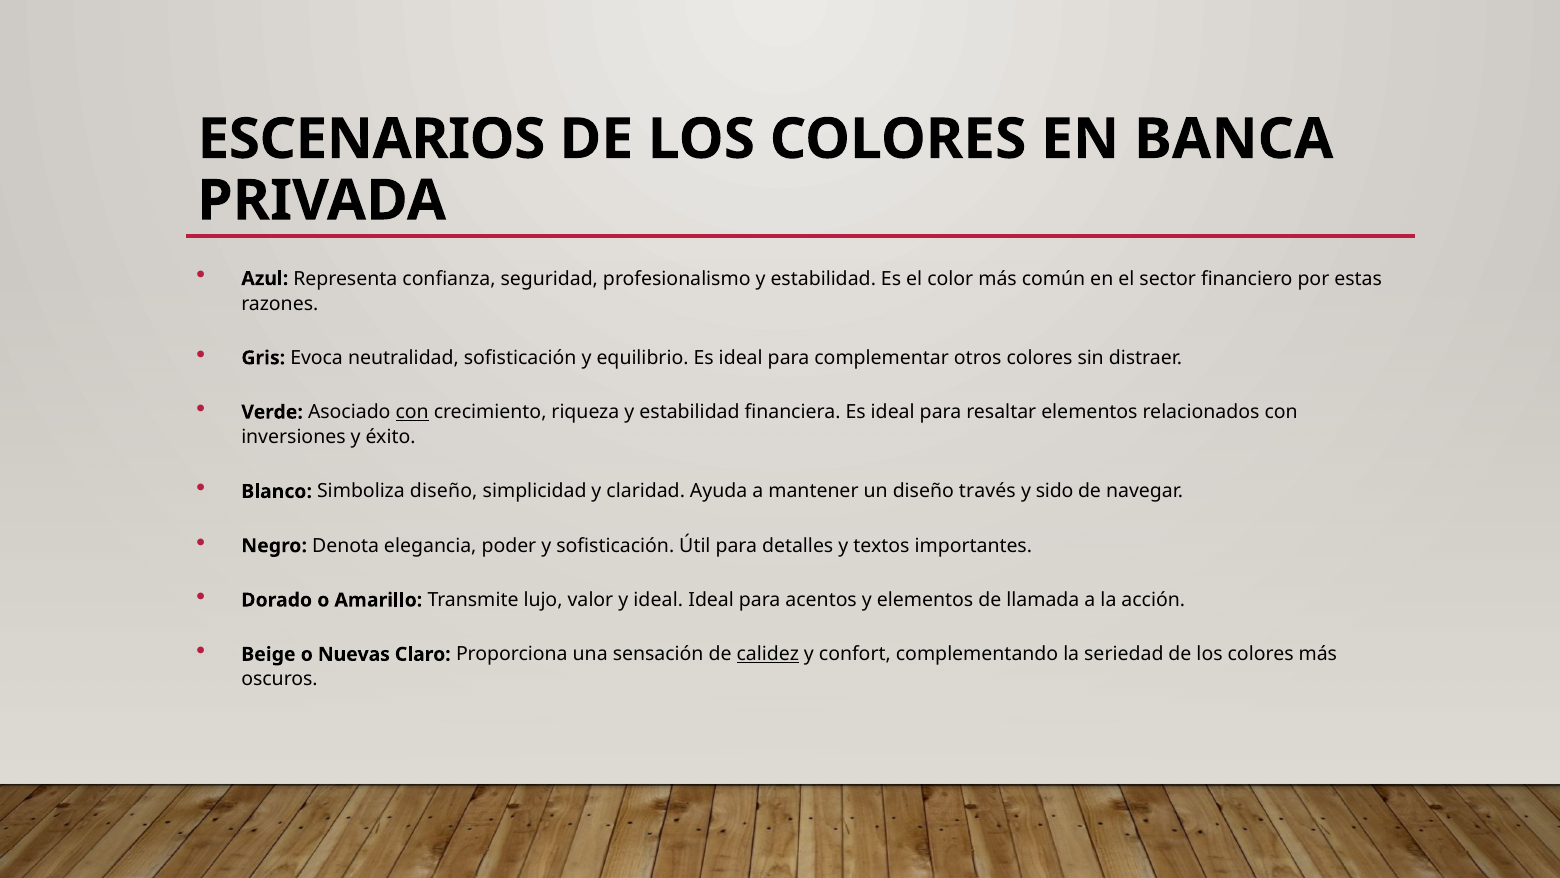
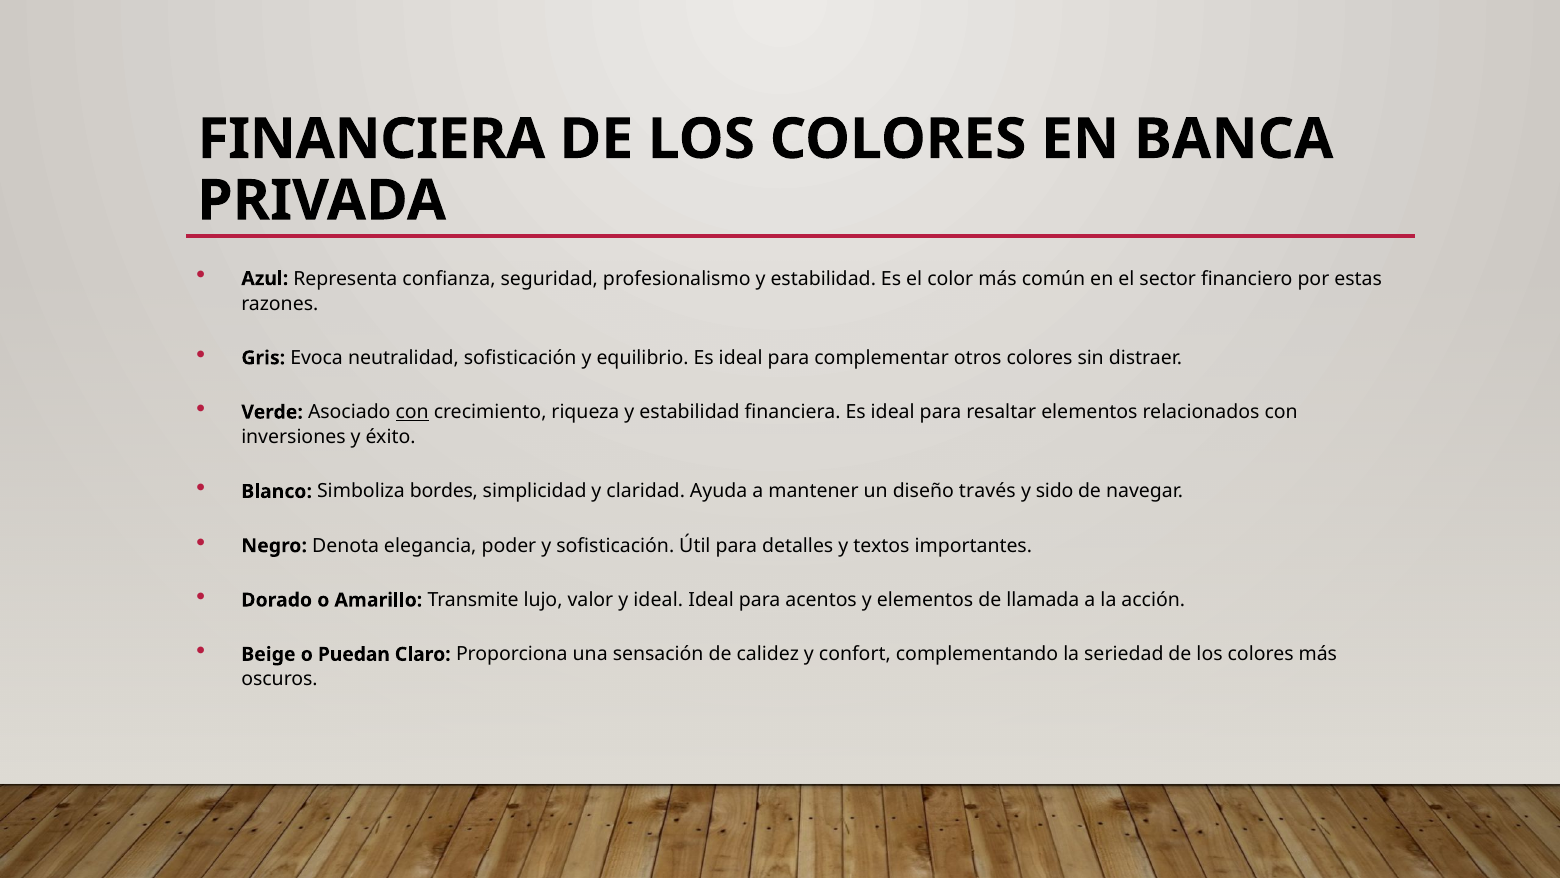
ESCENARIOS: ESCENARIOS -> FINANCIERA (371, 139)
Simboliza diseño: diseño -> bordes (444, 491)
Nuevas: Nuevas -> Puedan (354, 654)
calidez underline: present -> none (768, 654)
